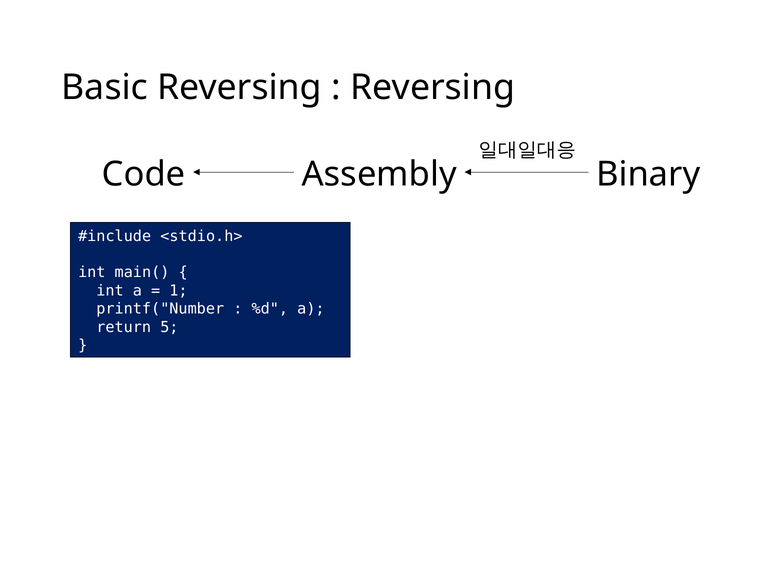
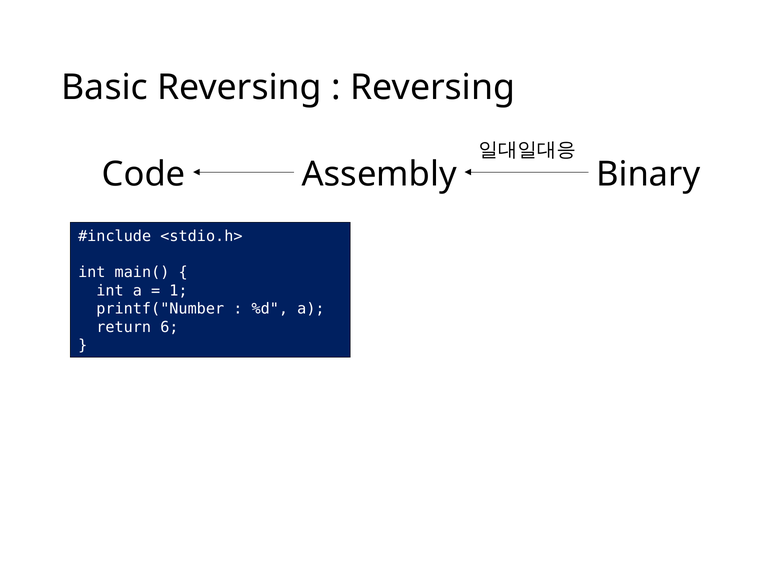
5: 5 -> 6 (169, 327)
